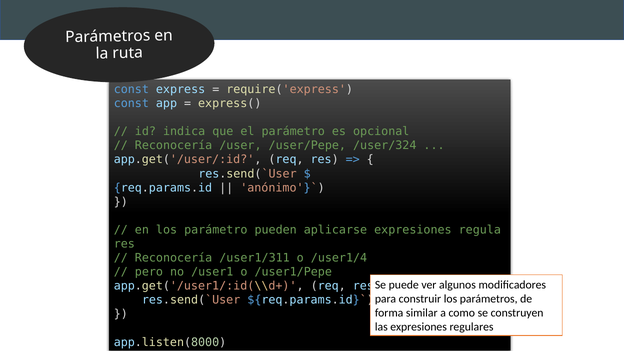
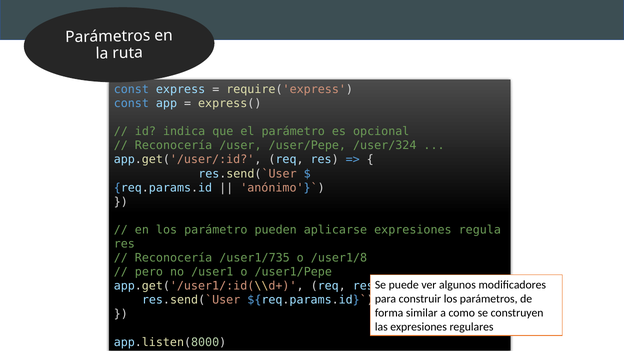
/user1/311: /user1/311 -> /user1/735 (255, 258)
/user1/4: /user1/4 -> /user1/8 (339, 258)
